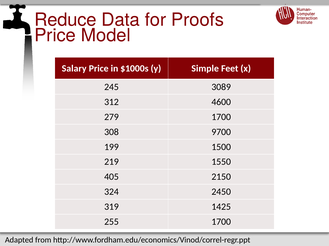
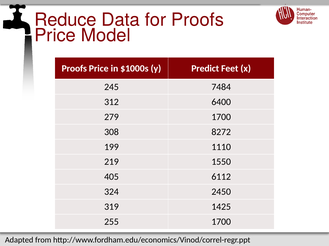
Salary: Salary -> Proofs (74, 69)
Simple: Simple -> Predict (205, 69)
3089: 3089 -> 7484 (221, 87)
4600: 4600 -> 6400 (221, 102)
9700: 9700 -> 8272 (221, 132)
1500: 1500 -> 1110 (221, 147)
2150: 2150 -> 6112 (221, 177)
